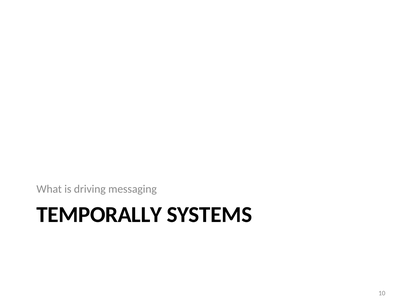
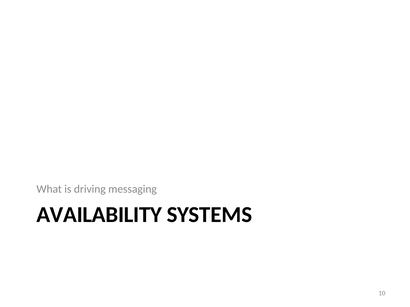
TEMPORALLY: TEMPORALLY -> AVAILABILITY (99, 215)
